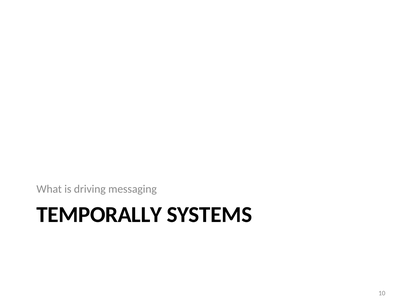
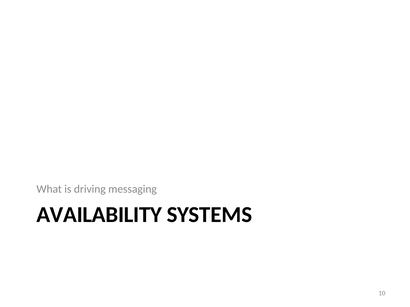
TEMPORALLY: TEMPORALLY -> AVAILABILITY (99, 215)
